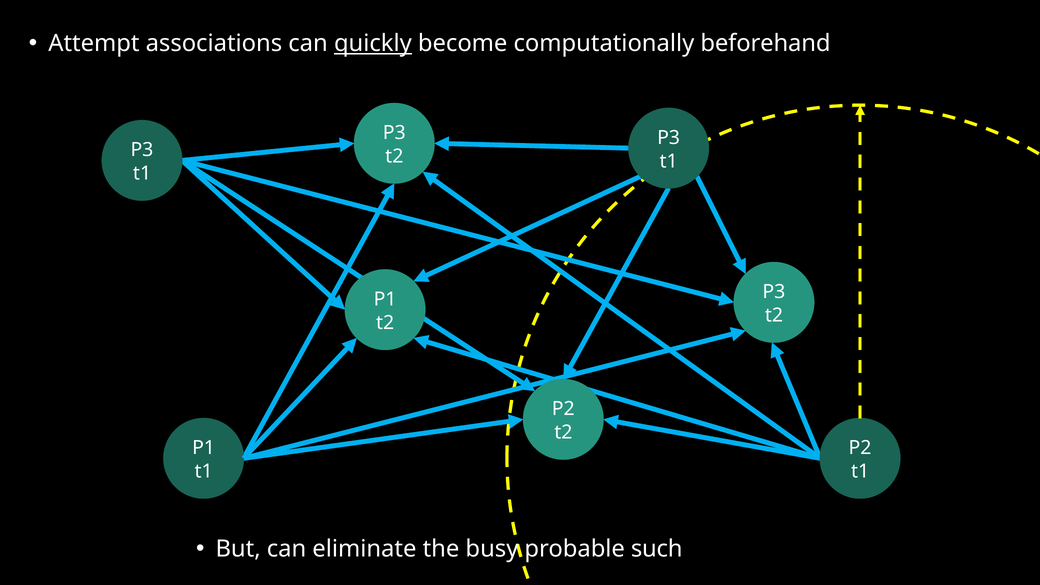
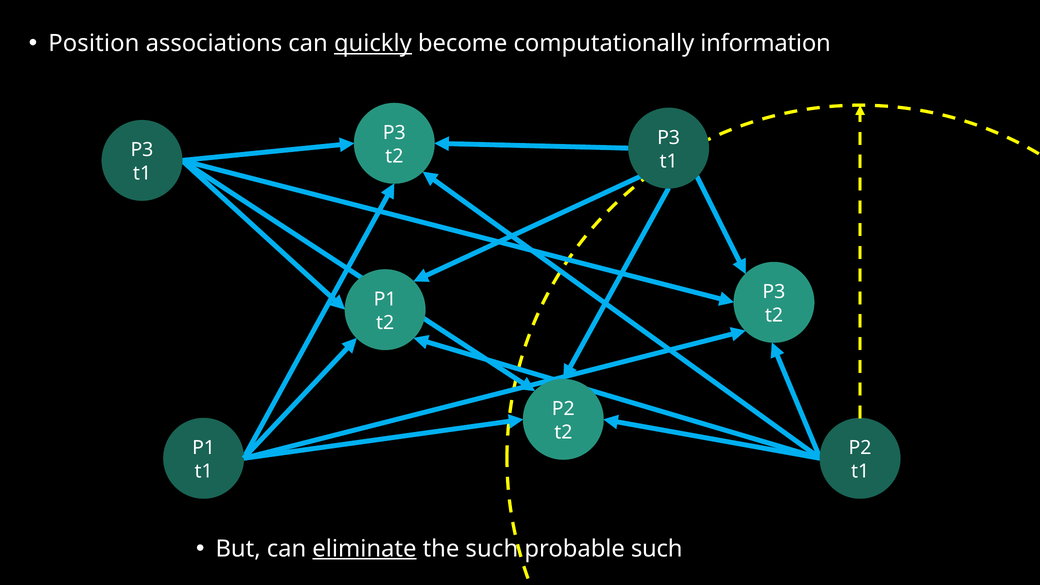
Attempt: Attempt -> Position (94, 43)
beforehand: beforehand -> information (766, 43)
eliminate underline: none -> present (364, 549)
the busy: busy -> such (492, 549)
